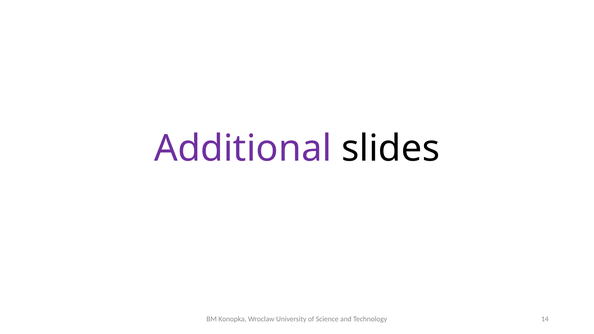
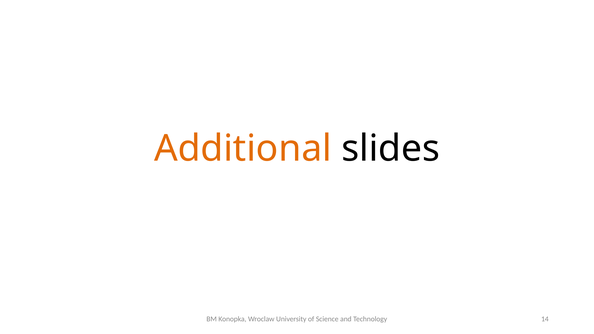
Additional colour: purple -> orange (243, 148)
